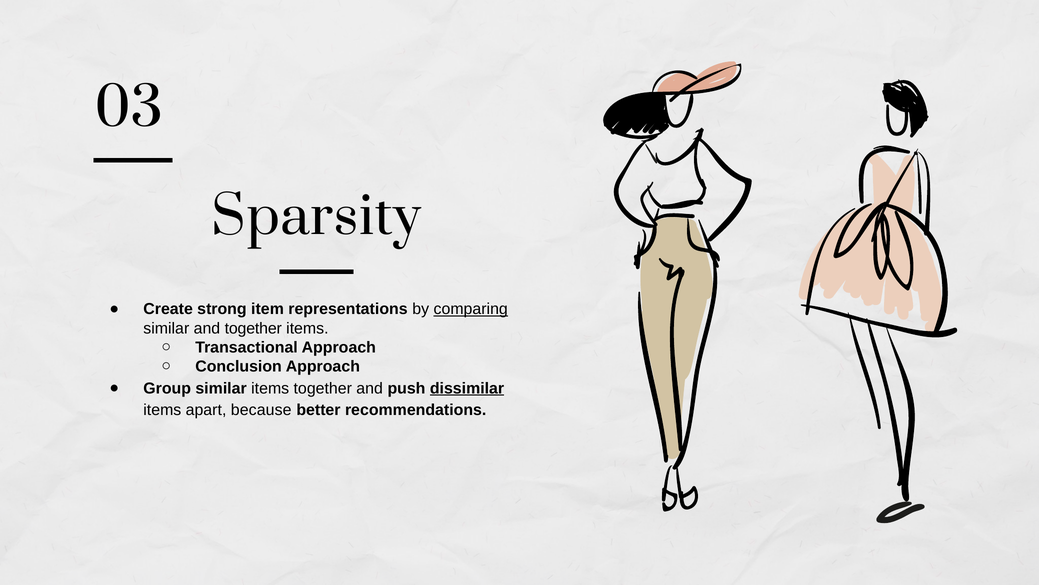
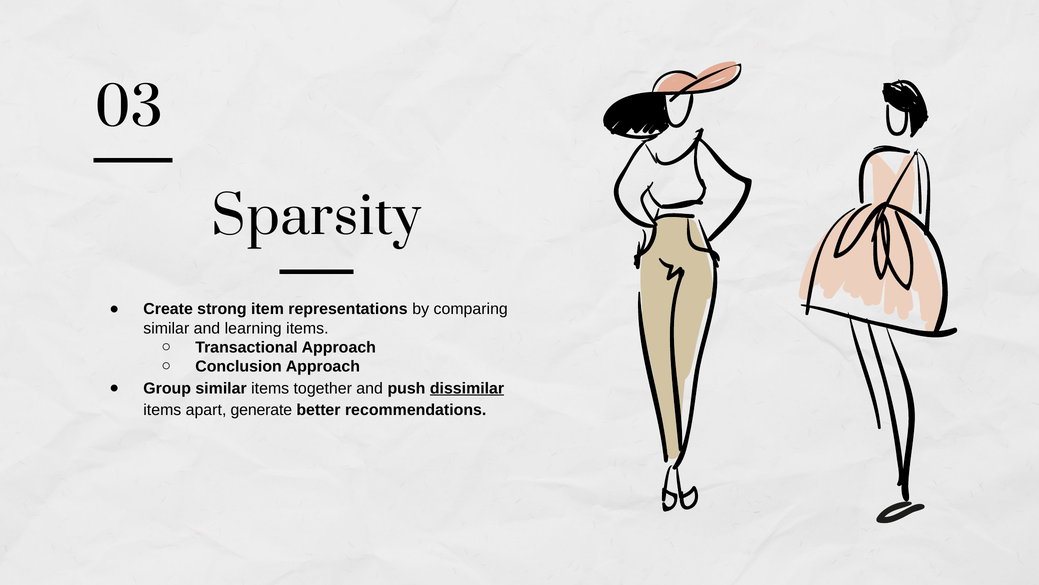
comparing underline: present -> none (471, 309)
and together: together -> learning (253, 328)
because: because -> generate (261, 410)
